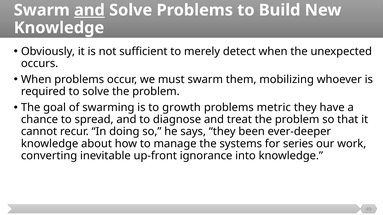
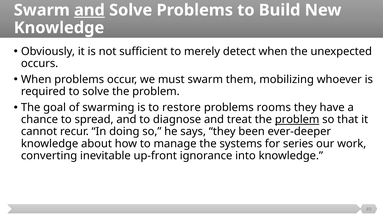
growth: growth -> restore (182, 108)
metric: metric -> rooms (274, 108)
problem underline: none -> present (297, 120)
